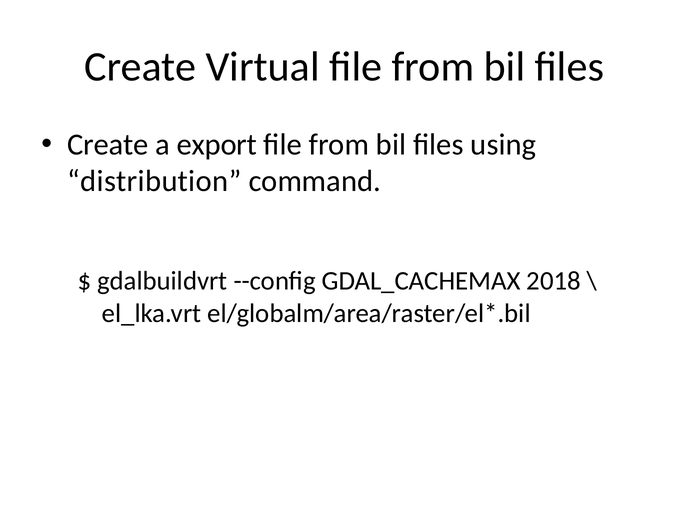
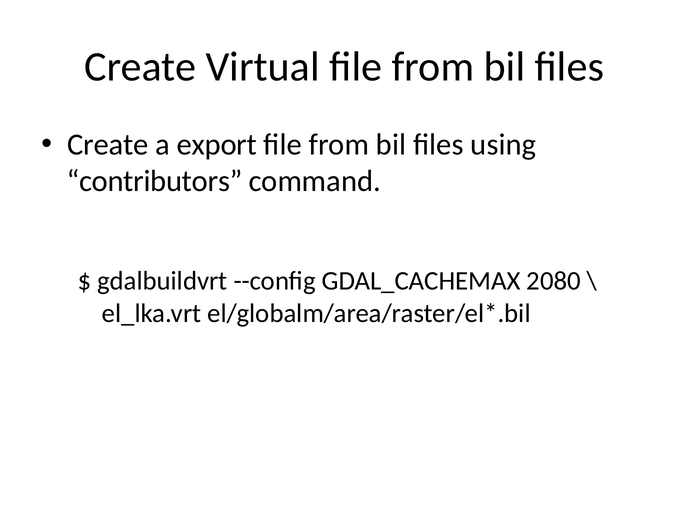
distribution: distribution -> contributors (155, 181)
2018: 2018 -> 2080 (554, 281)
